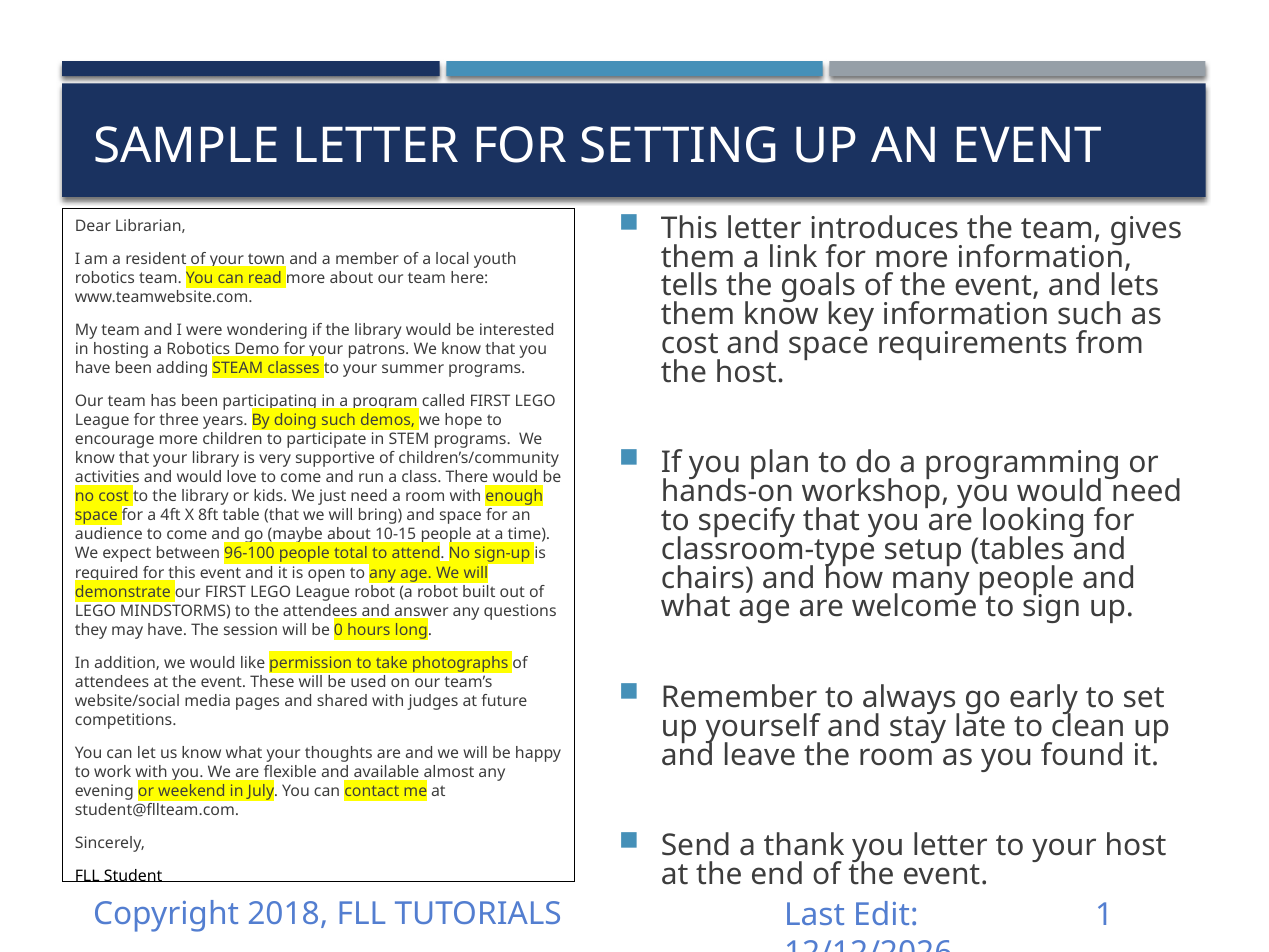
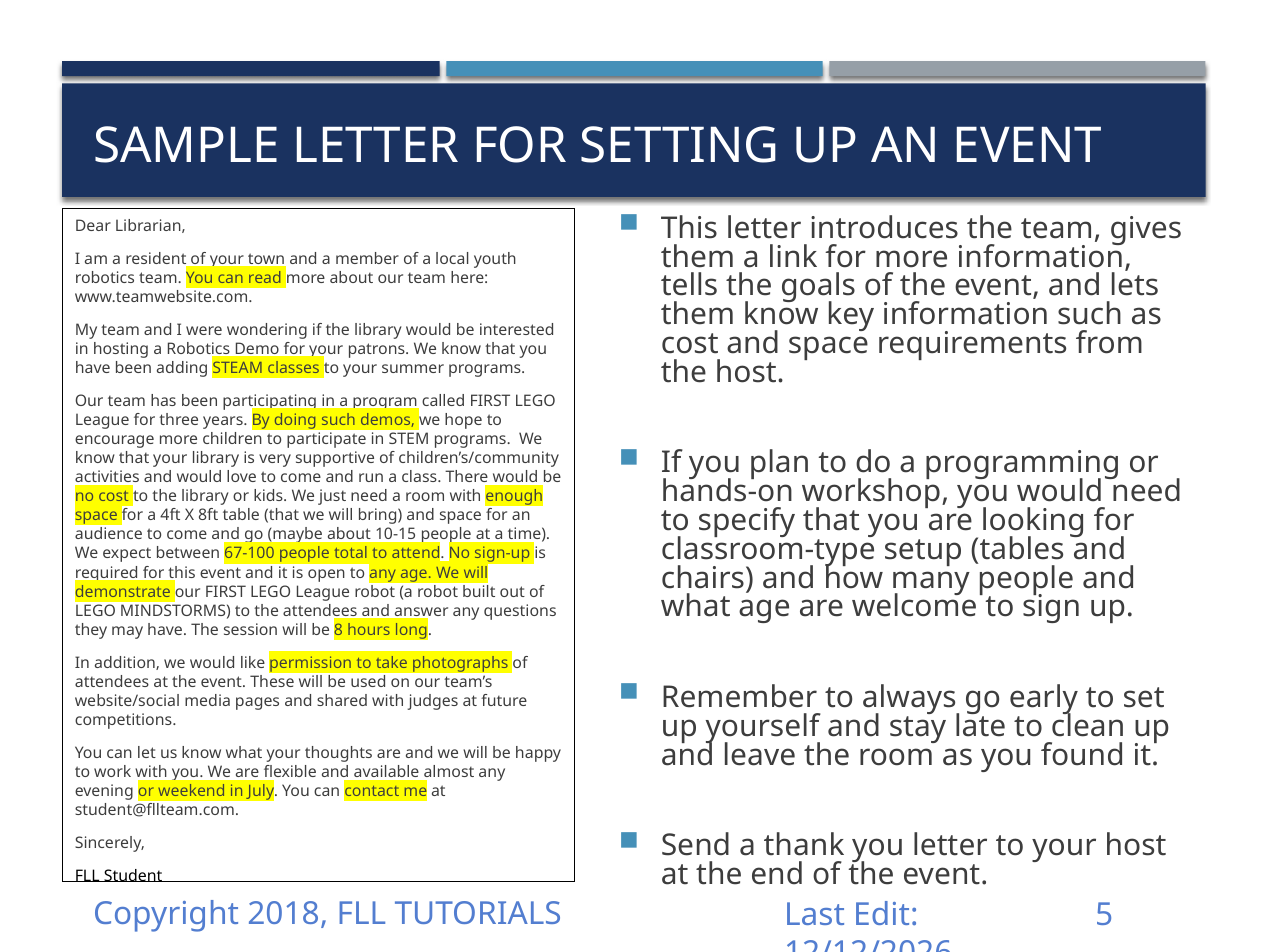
96-100: 96-100 -> 67-100 (249, 554)
0: 0 -> 8 (339, 630)
1: 1 -> 5 (1104, 915)
